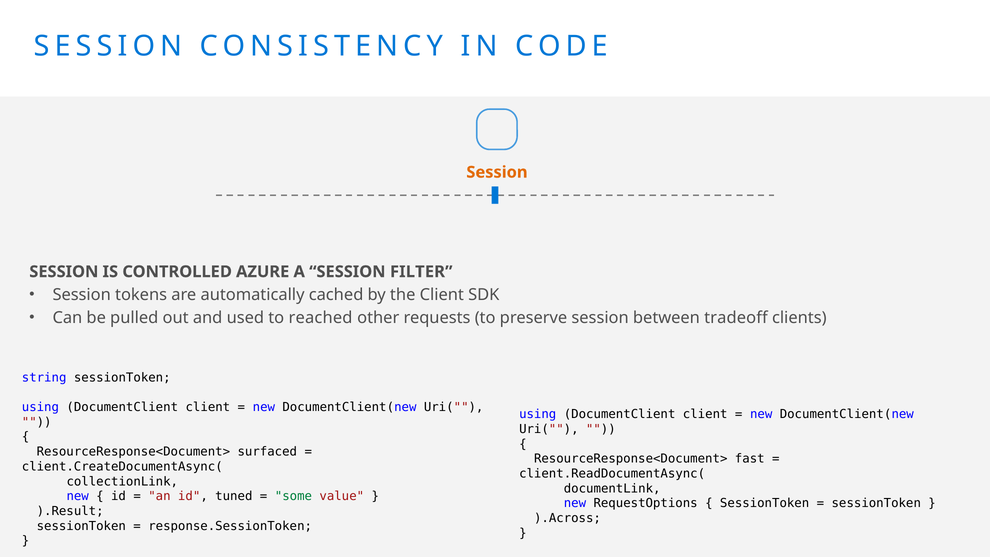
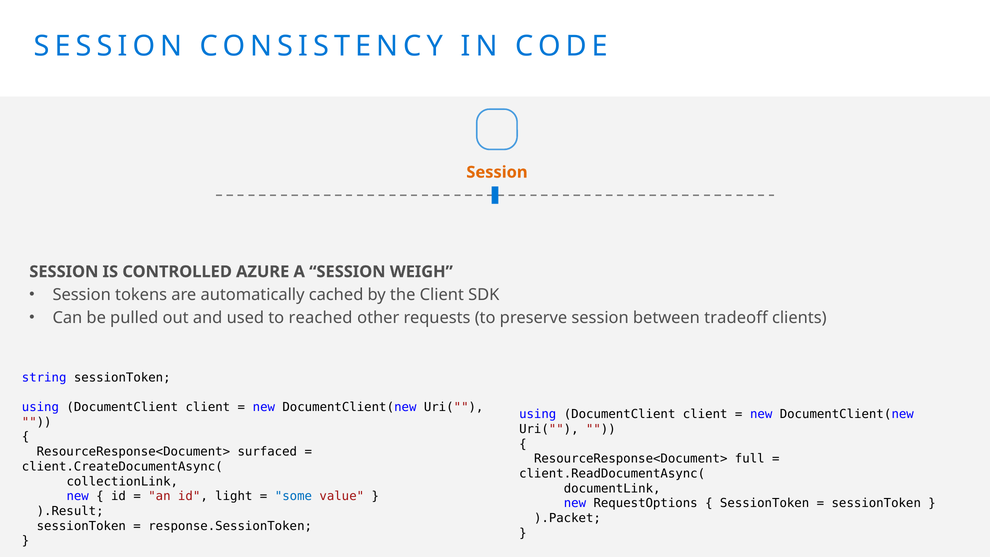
FILTER: FILTER -> WEIGH (421, 272)
fast: fast -> full (750, 459)
tuned: tuned -> light (234, 496)
some colour: green -> blue (293, 496)
).Across: ).Across -> ).Packet (567, 518)
